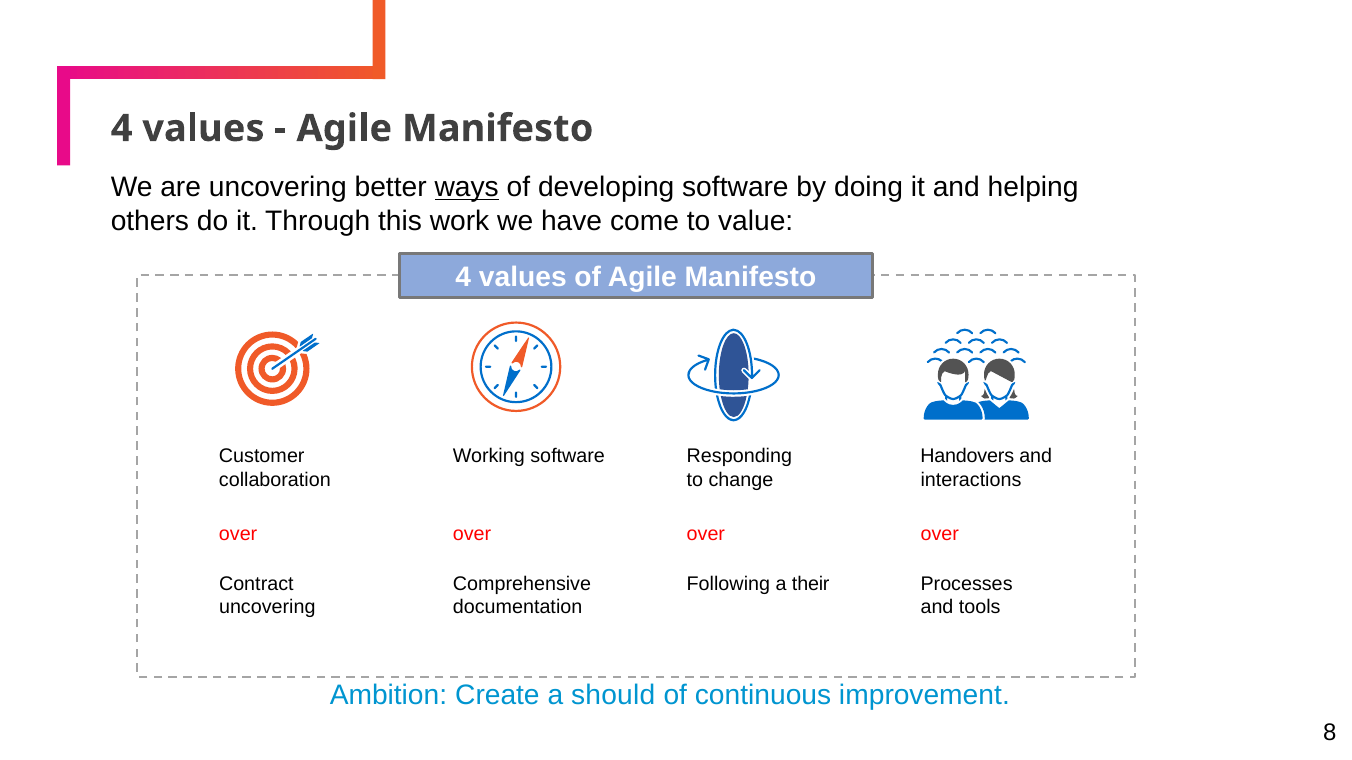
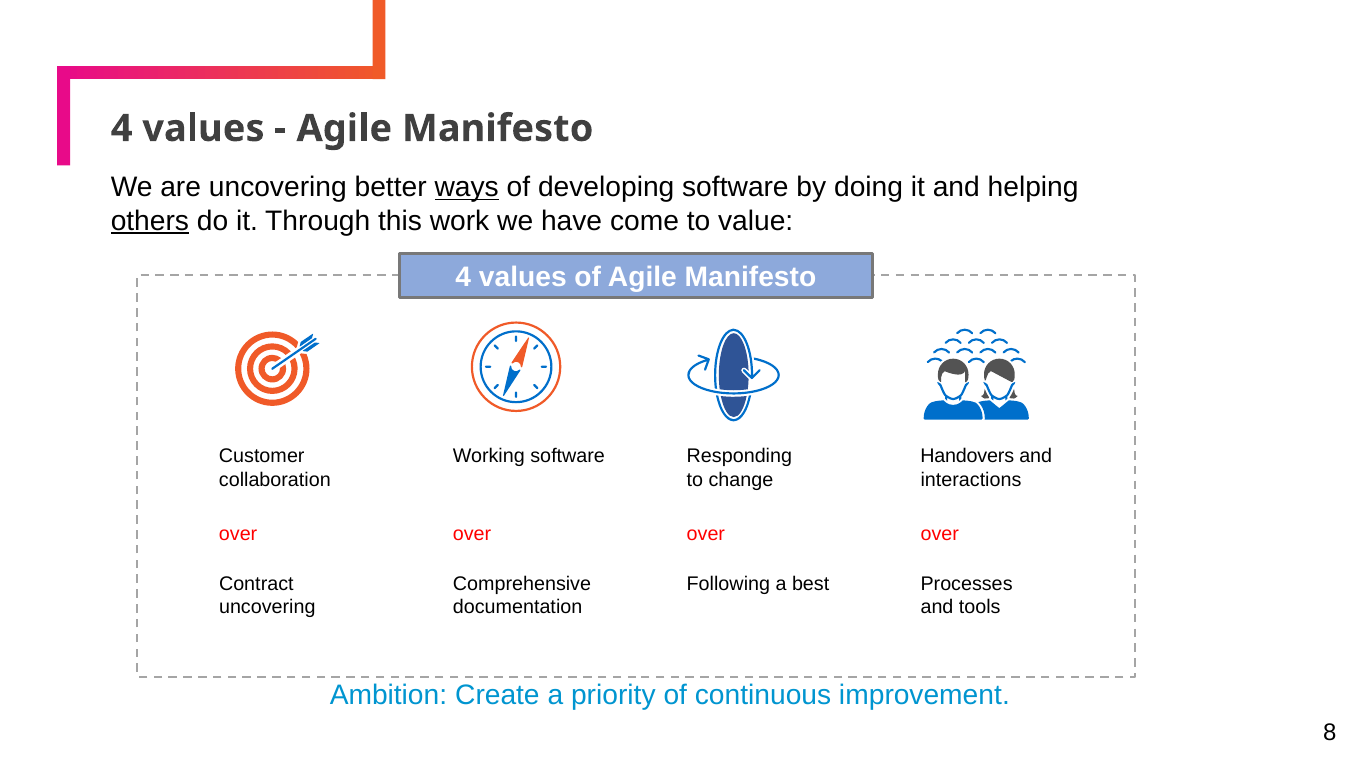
others underline: none -> present (150, 221)
their: their -> best (811, 584)
should: should -> priority (613, 696)
